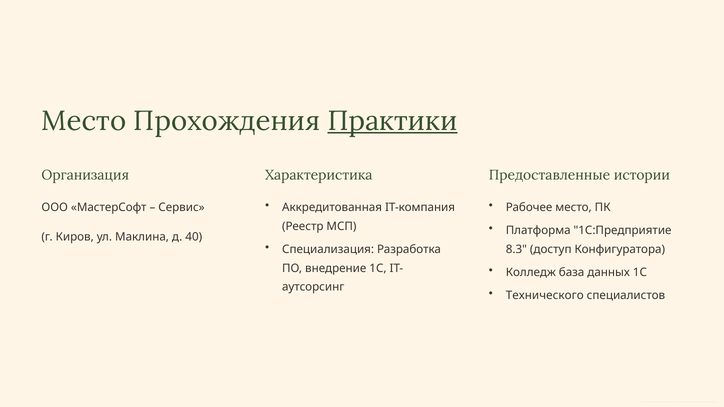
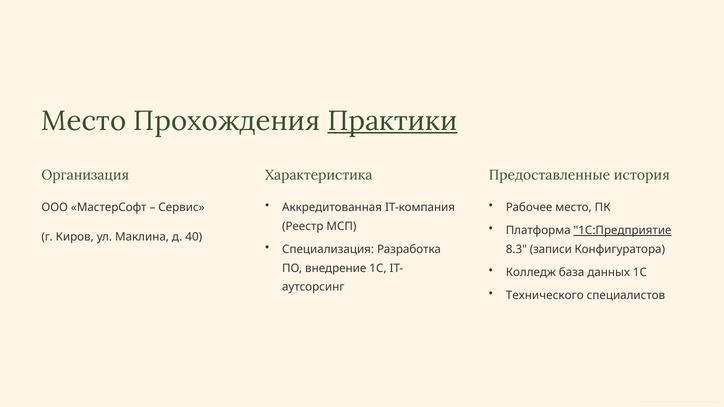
истории: истории -> история (642, 175)
1С:Предприятие underline: none -> present (623, 231)
доступ: доступ -> записи (551, 249)
